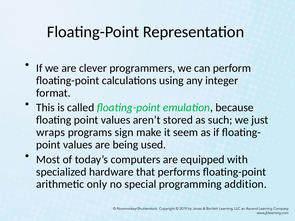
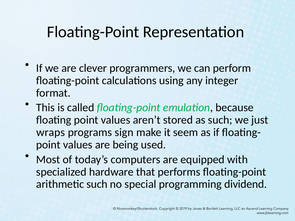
arithmetic only: only -> such (97, 184)
addition: addition -> dividend (246, 184)
